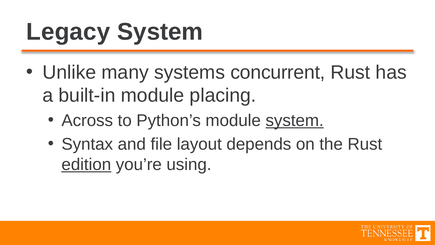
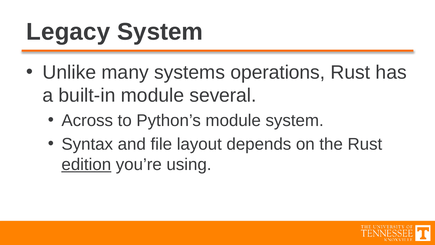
concurrent: concurrent -> operations (278, 72)
placing: placing -> several (223, 95)
system underline: present -> none (295, 120)
